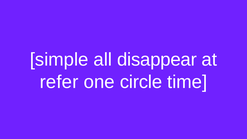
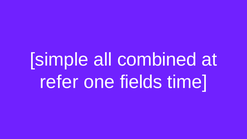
disappear: disappear -> combined (157, 60)
circle: circle -> fields (141, 82)
